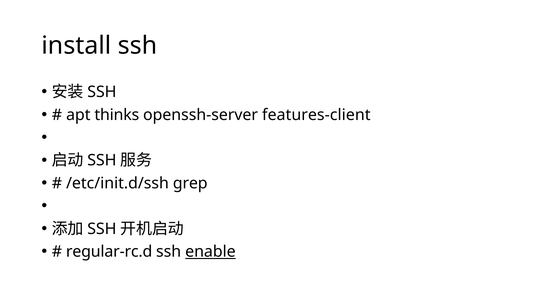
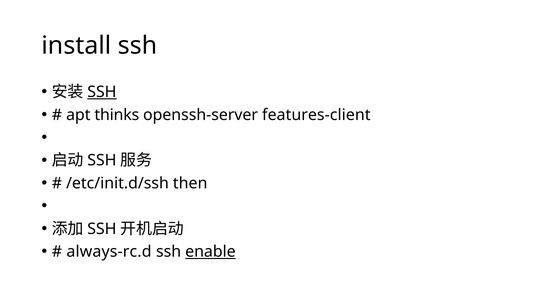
SSH underline: none -> present (102, 92)
grep: grep -> then (190, 184)
regular-rc.d: regular-rc.d -> always-rc.d (109, 252)
